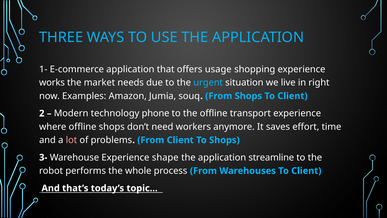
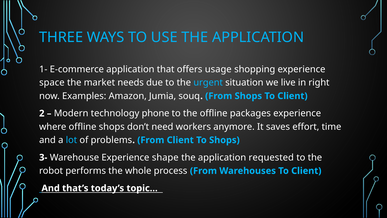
works: works -> space (52, 83)
transport: transport -> packages (250, 113)
lot colour: pink -> light blue (71, 140)
streamline: streamline -> requested (271, 157)
